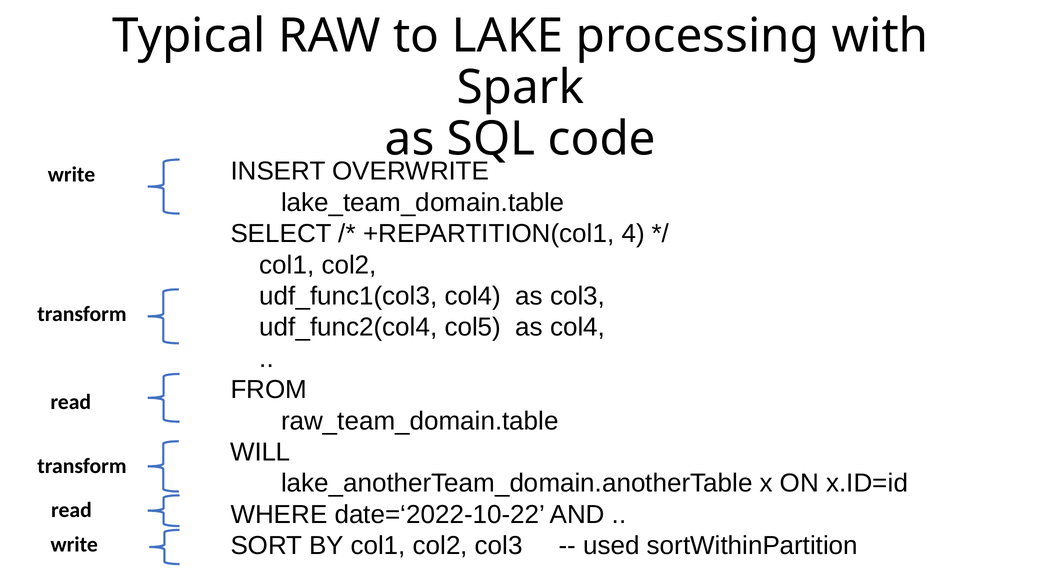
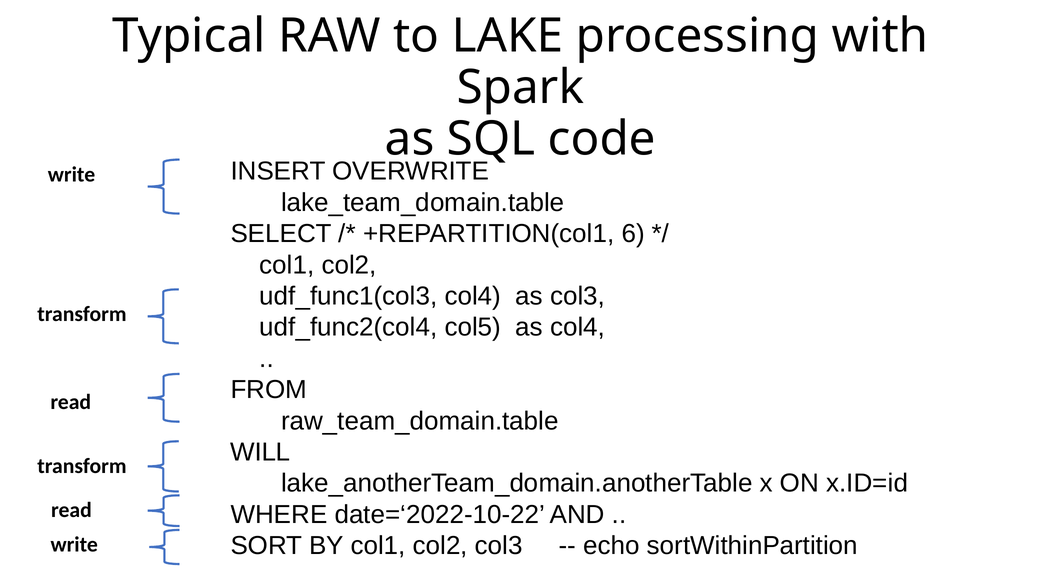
4: 4 -> 6 (633, 234)
used: used -> echo (612, 546)
